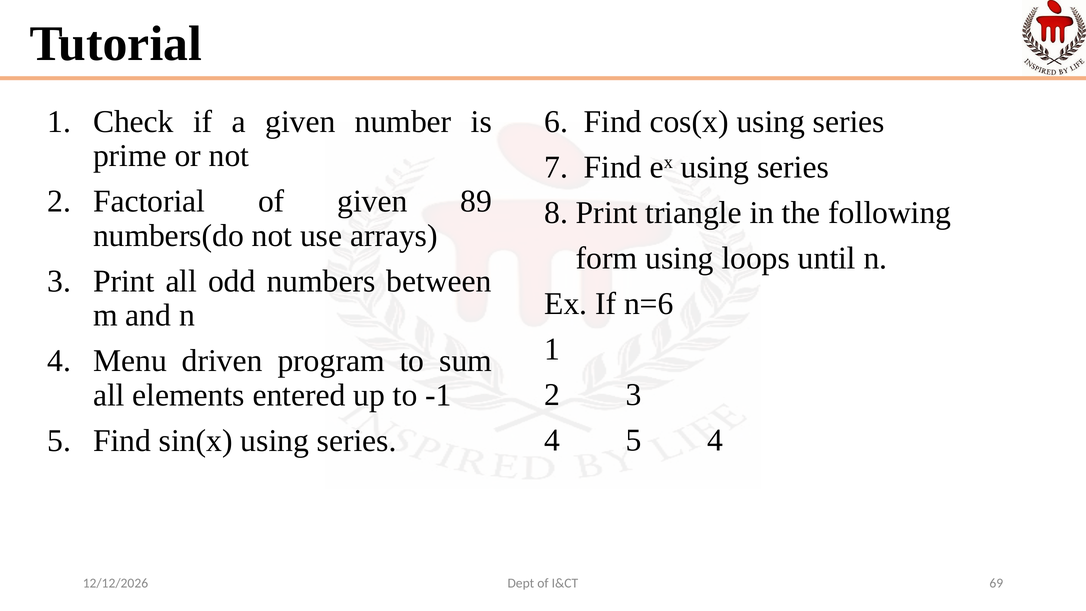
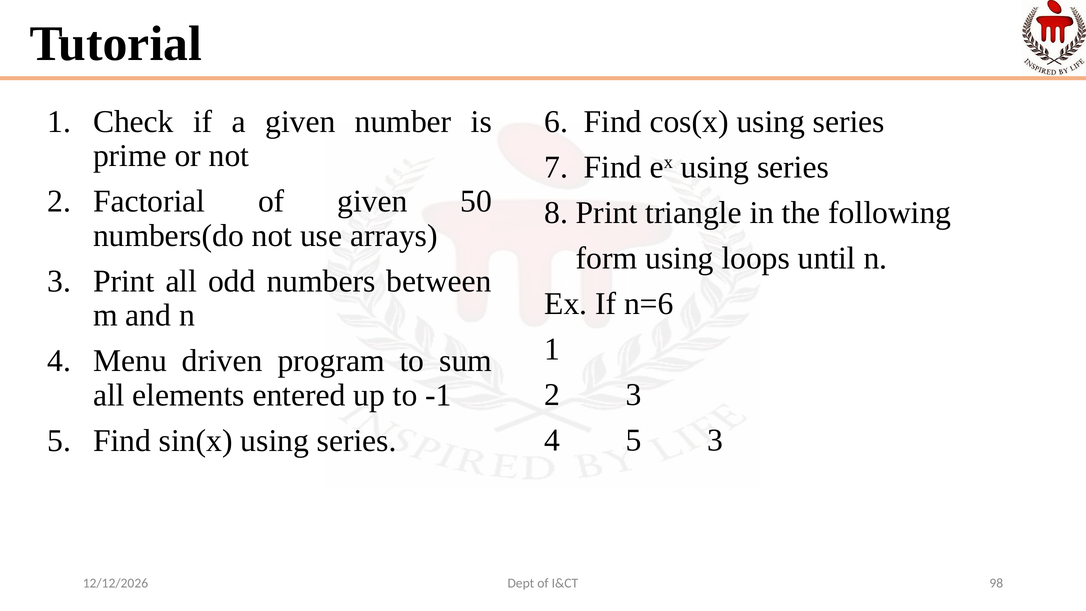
89: 89 -> 50 (476, 201)
5 4: 4 -> 3 (715, 440)
69: 69 -> 98 (996, 583)
